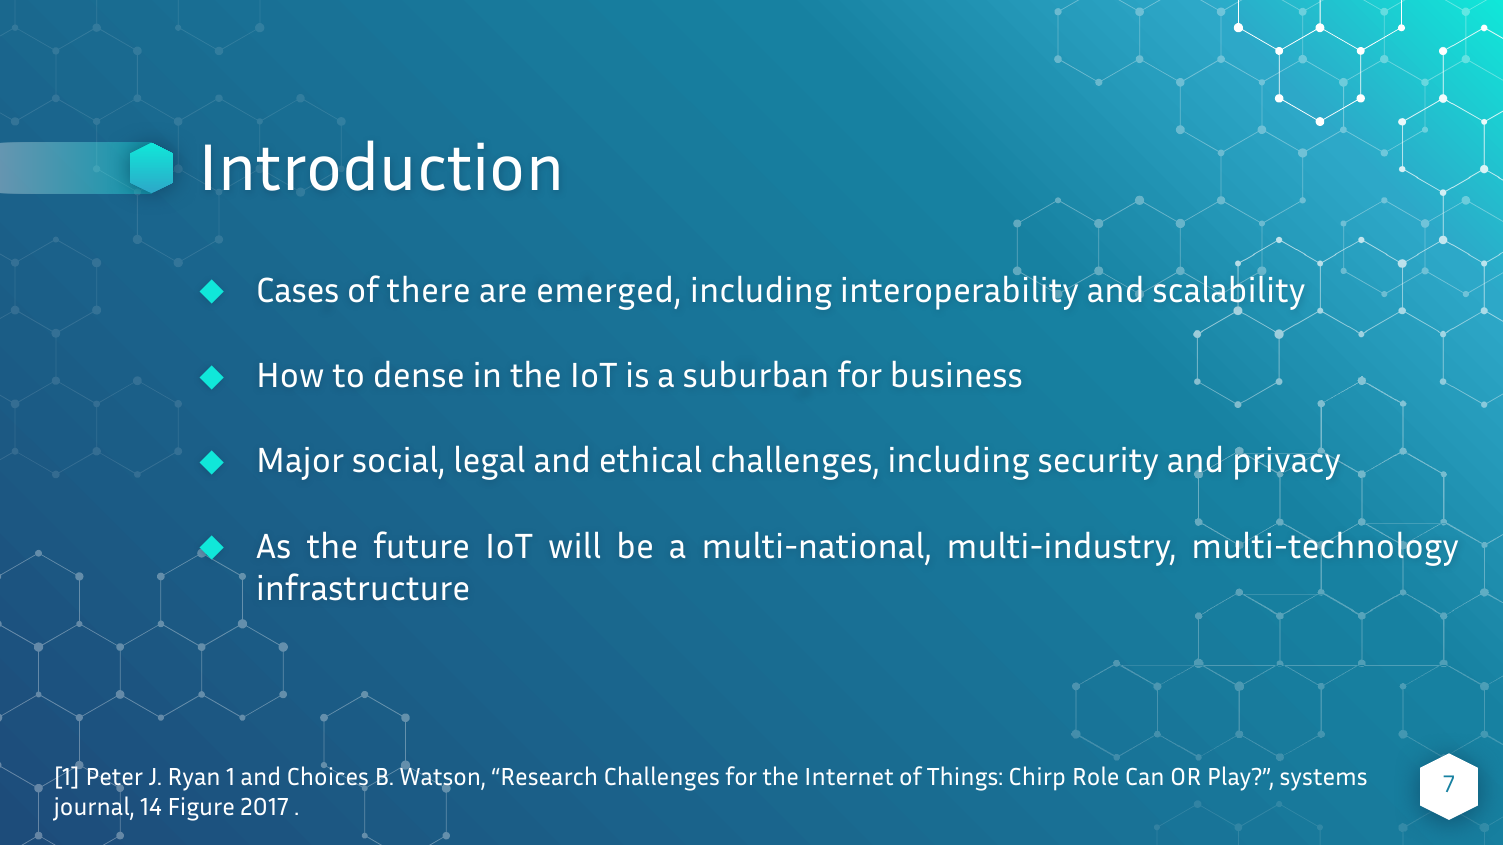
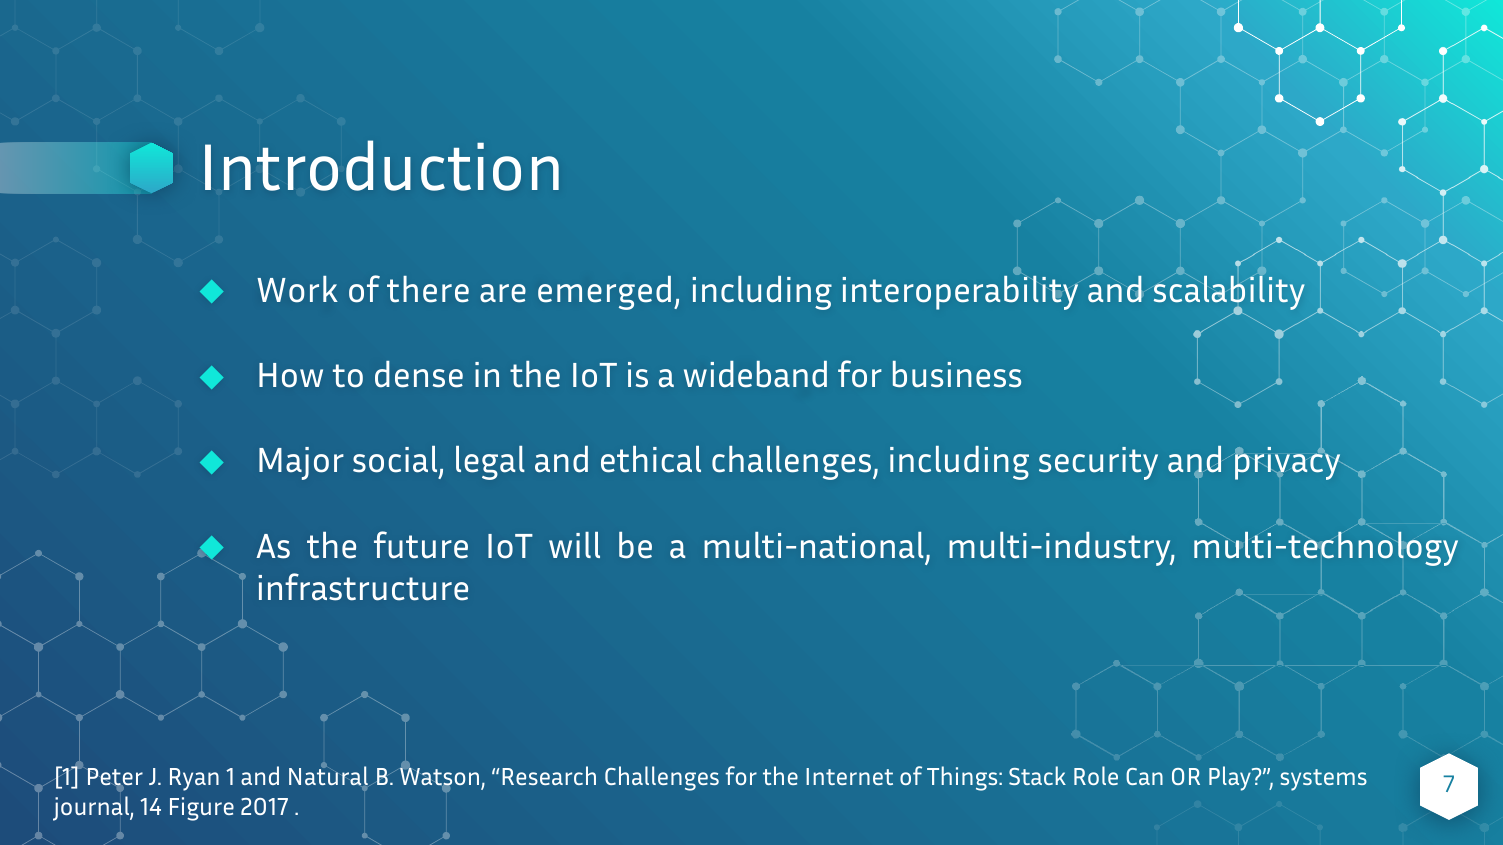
Cases: Cases -> Work (297, 291)
suburban: suburban -> wideband (756, 376)
Choices: Choices -> Natural (328, 778)
Chirp: Chirp -> Stack (1037, 778)
